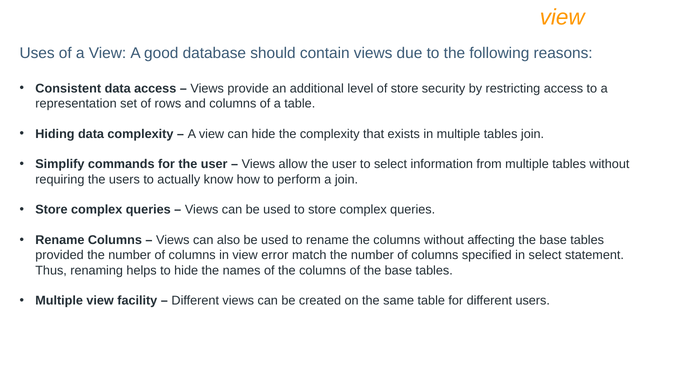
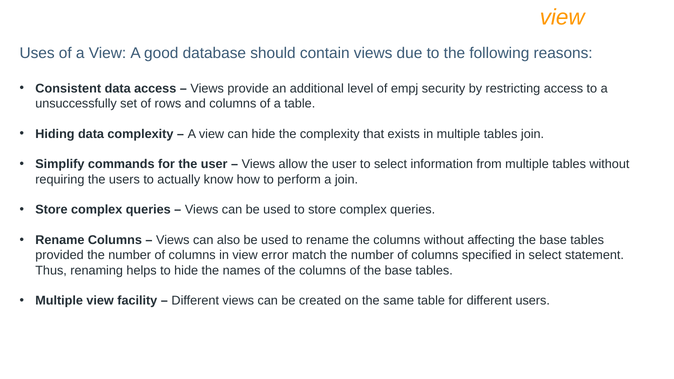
of store: store -> empj (405, 88)
representation: representation -> unsuccessfully (76, 104)
